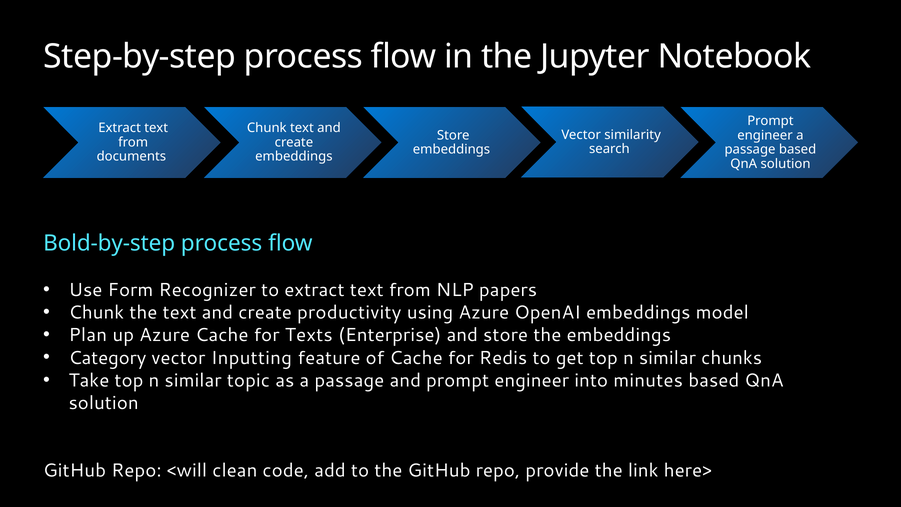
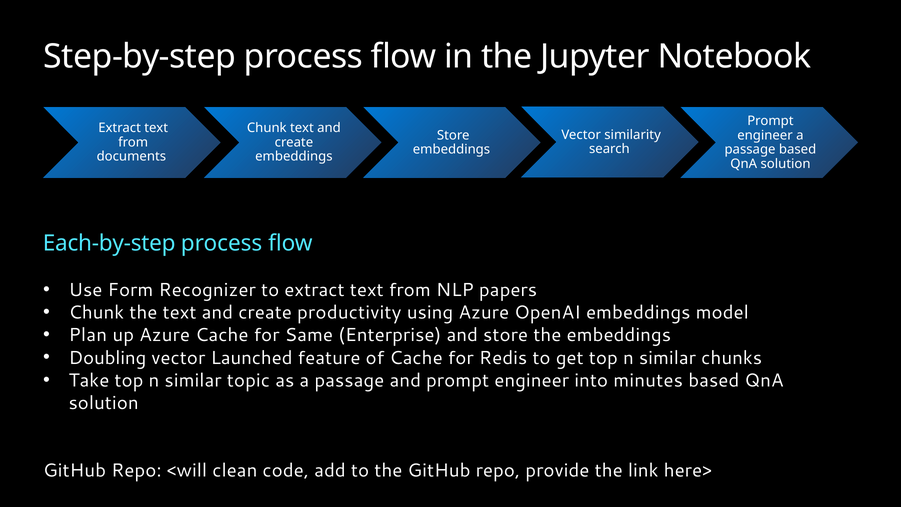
Bold-by-step: Bold-by-step -> Each-by-step (109, 243)
Texts: Texts -> Same (309, 335)
Category: Category -> Doubling (107, 358)
Inputting: Inputting -> Launched (252, 358)
